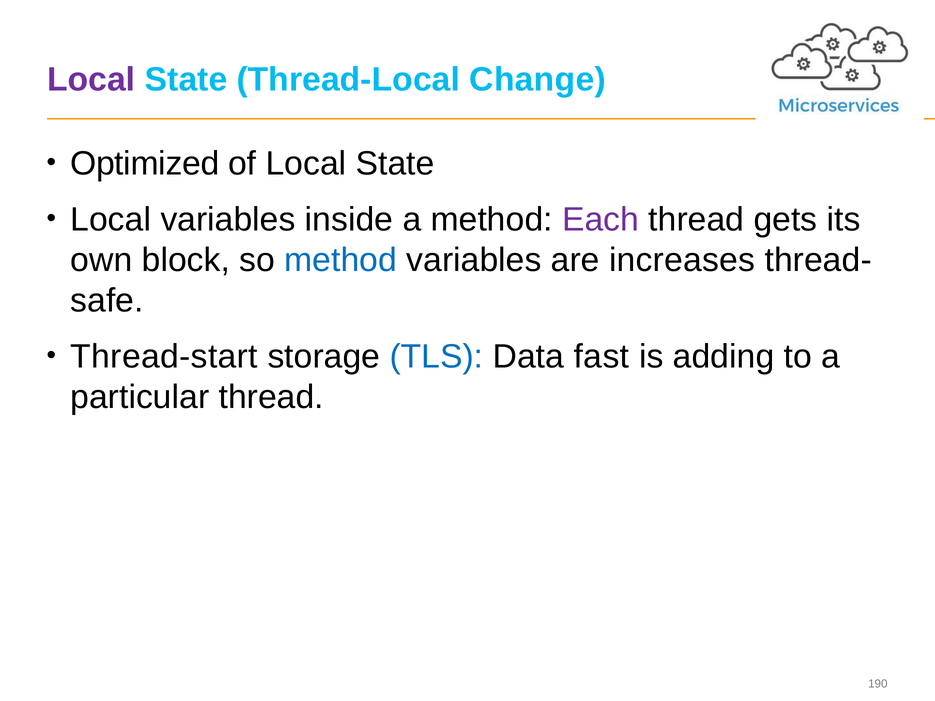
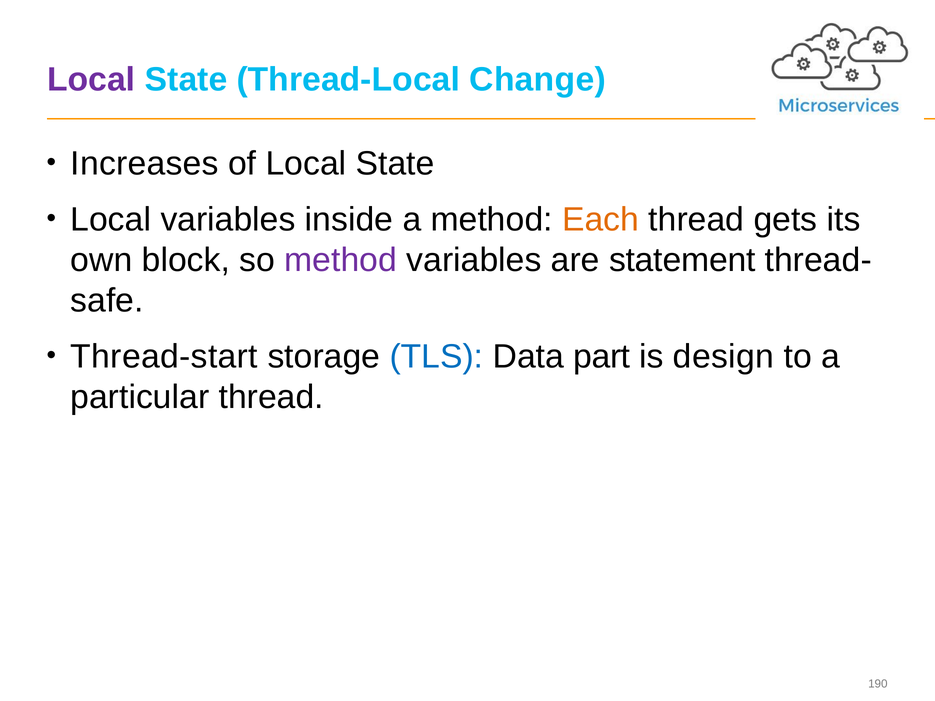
Optimized: Optimized -> Increases (144, 164)
Each colour: purple -> orange (601, 220)
method colour: blue -> purple (341, 260)
increases: increases -> statement (682, 260)
fast: fast -> part (602, 357)
adding: adding -> design (723, 357)
